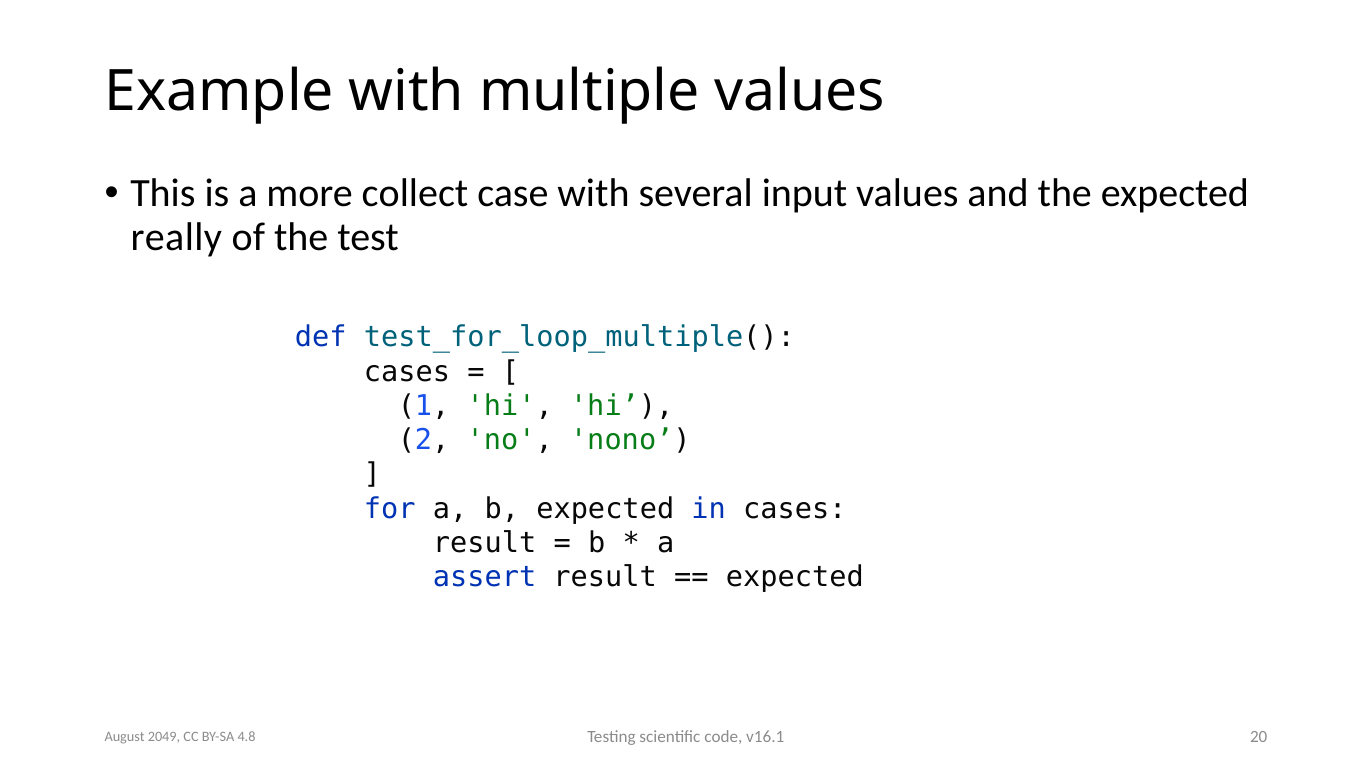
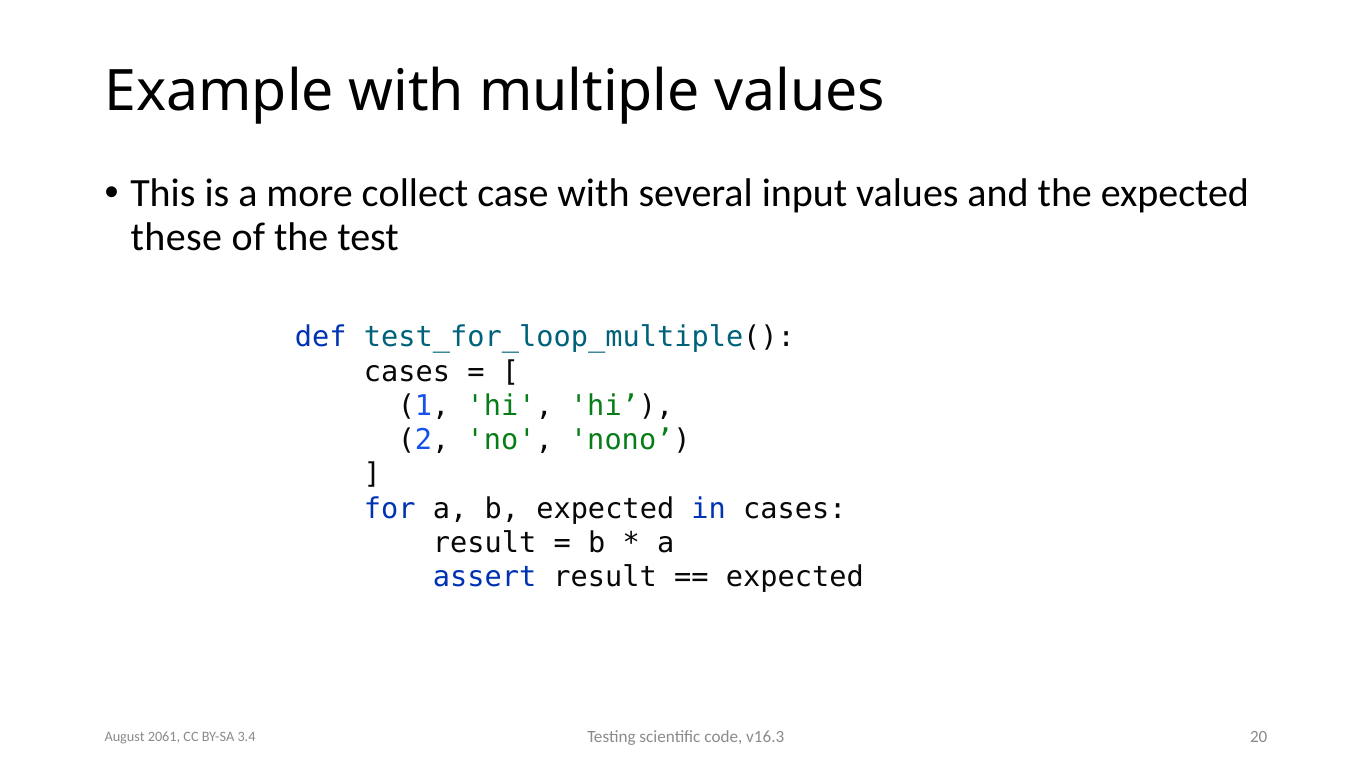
really: really -> these (176, 237)
v16.1: v16.1 -> v16.3 (765, 737)
2049: 2049 -> 2061 (164, 737)
4.8: 4.8 -> 3.4 (247, 737)
